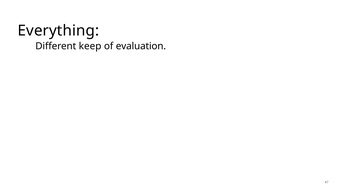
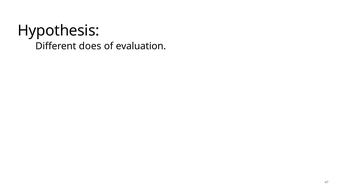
Everything: Everything -> Hypothesis (59, 31)
keep: keep -> does (90, 46)
